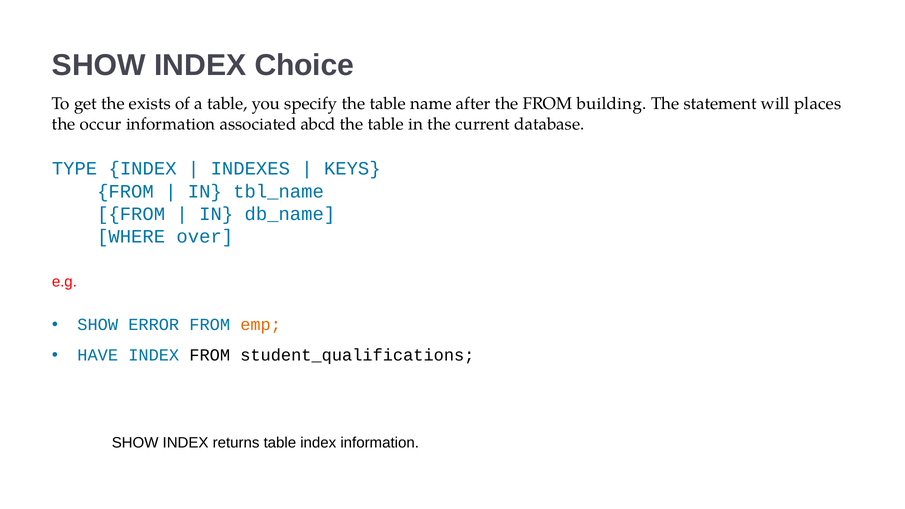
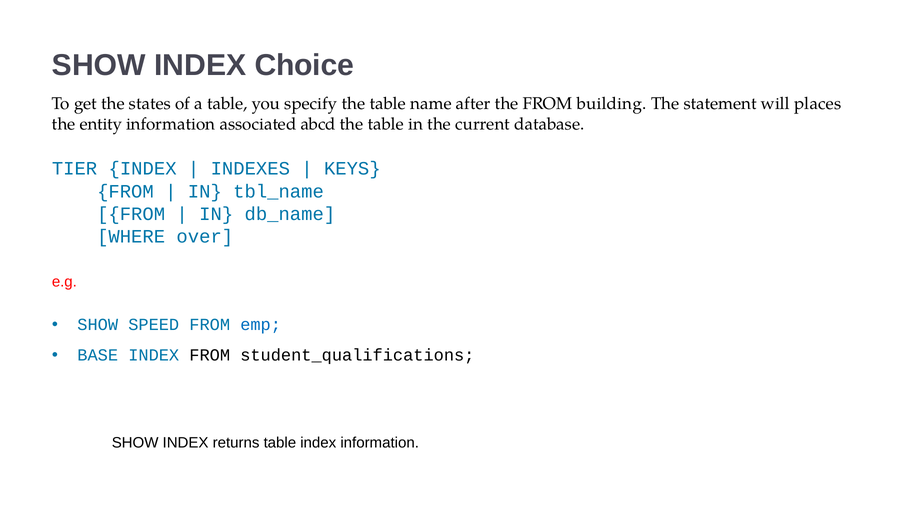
exists: exists -> states (150, 104)
occur: occur -> entity (101, 124)
TYPE: TYPE -> TIER (75, 169)
ERROR: ERROR -> SPEED (154, 325)
emp colour: orange -> blue (261, 325)
HAVE: HAVE -> BASE (98, 355)
